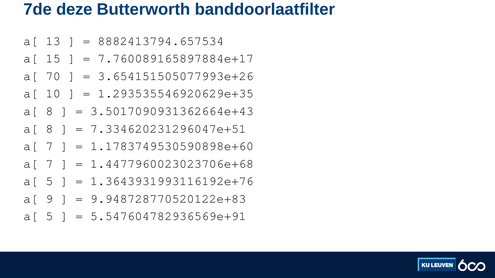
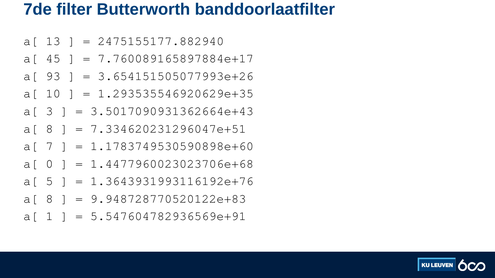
deze: deze -> filter (74, 9)
8882413794.657534: 8882413794.657534 -> 2475155177.882940 (161, 41)
15: 15 -> 45 (53, 59)
70: 70 -> 93 (53, 76)
8: 8 -> 3 (49, 111)
7: 7 -> 0 (49, 164)
9: 9 -> 8 (49, 199)
5: 5 -> 1 (49, 216)
